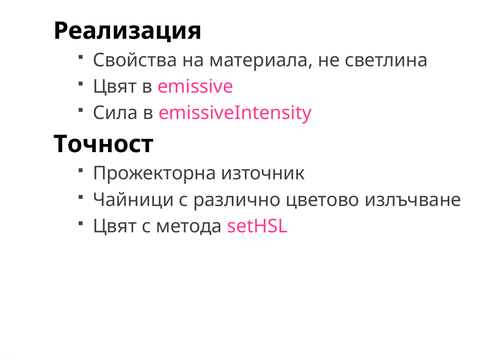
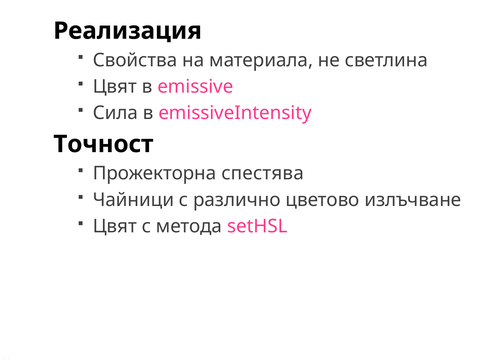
източник: източник -> спестява (263, 173)
